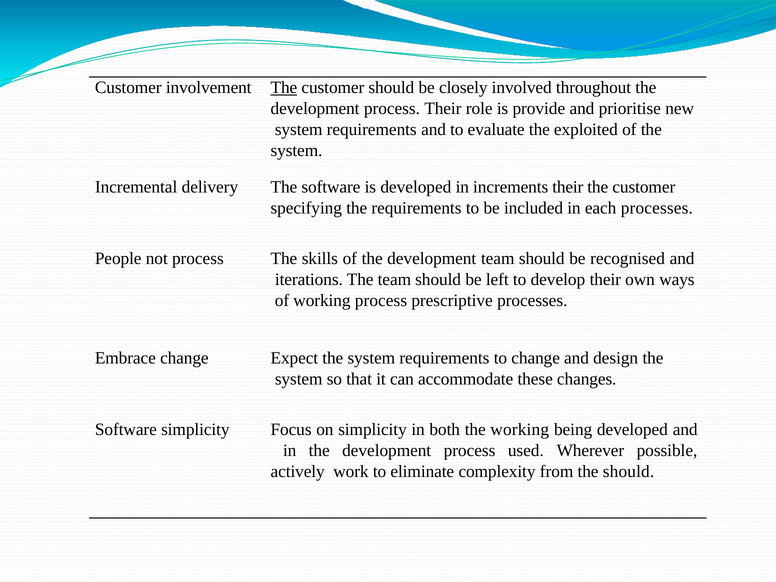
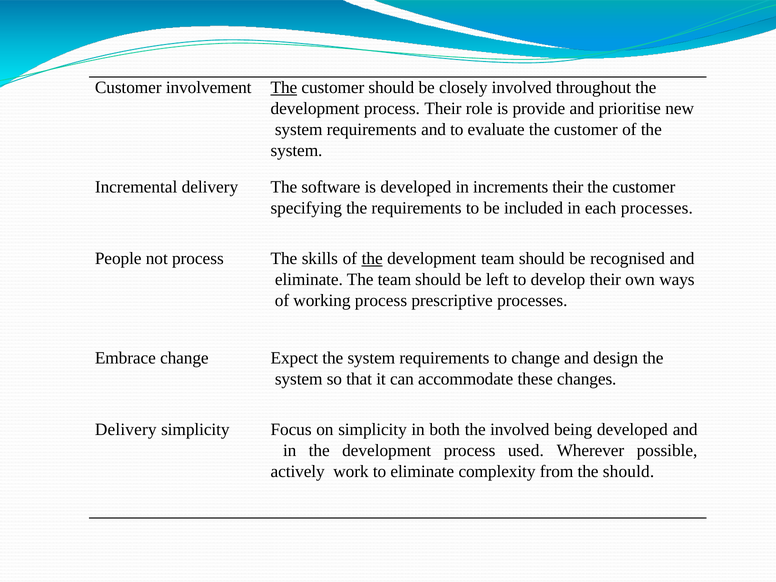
evaluate the exploited: exploited -> customer (586, 130)
the underline: none -> present (372, 259)
iterations: iterations -> eliminate (309, 280)
Software: Software -> Delivery (126, 430)
the working: working -> involved (520, 430)
